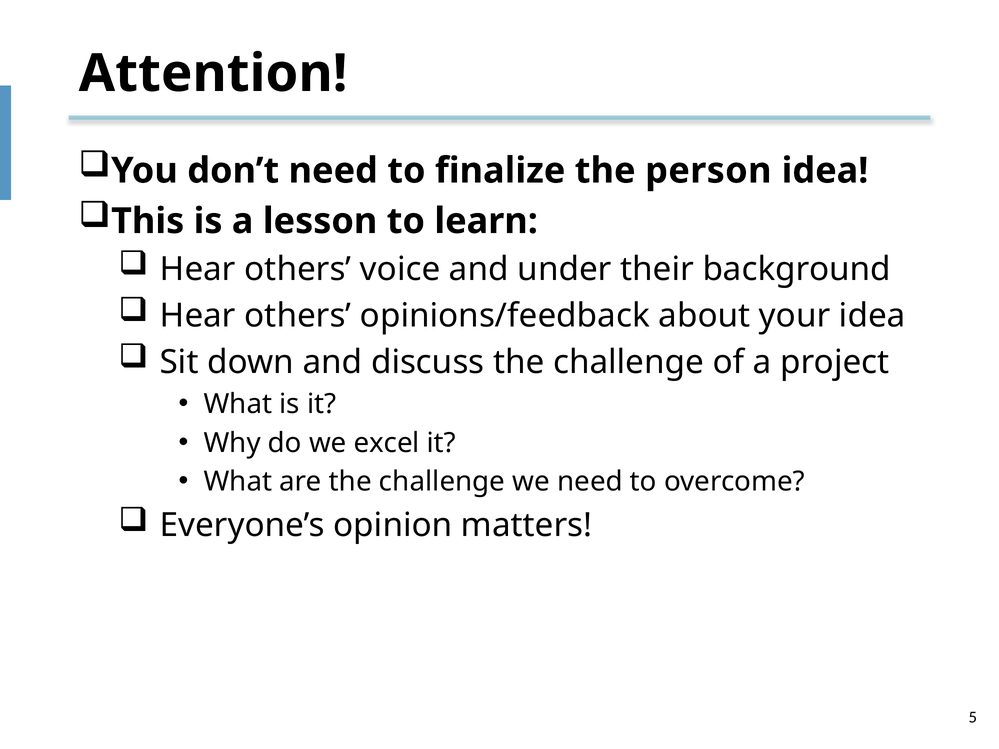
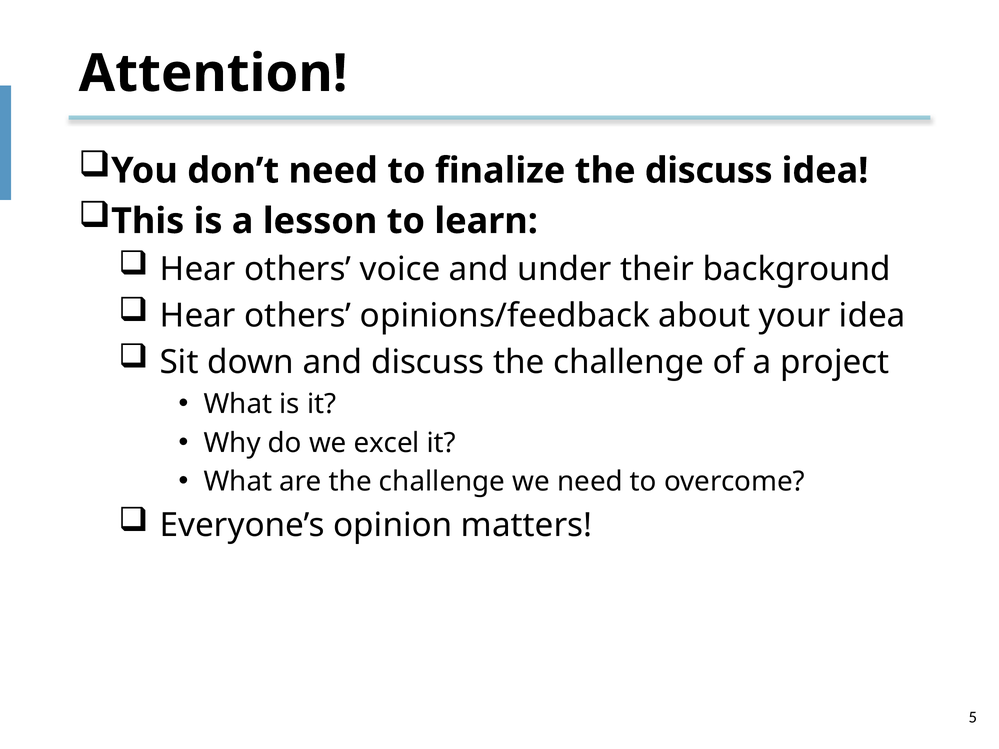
the person: person -> discuss (709, 171)
